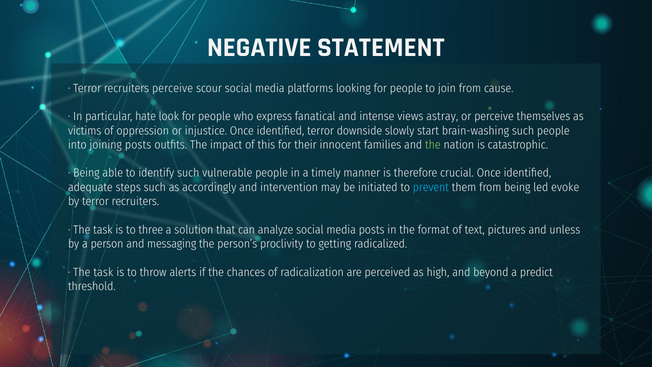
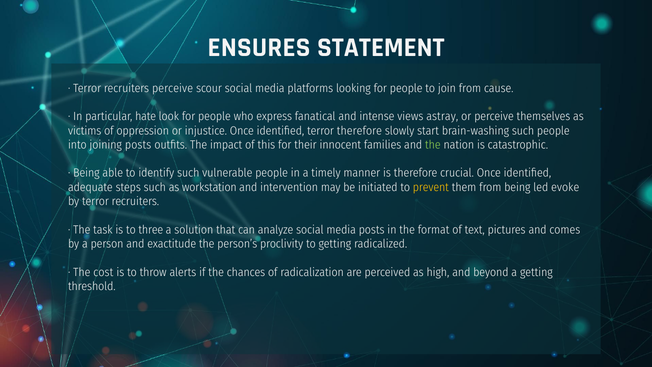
NEGATIVE: NEGATIVE -> ENSURES (259, 47)
terror downside: downside -> therefore (359, 131)
accordingly: accordingly -> workstation (209, 187)
prevent colour: light blue -> yellow (431, 187)
unless: unless -> comes (565, 230)
messaging: messaging -> exactitude (172, 244)
task: task -> cost (103, 272)
a predict: predict -> getting (536, 272)
